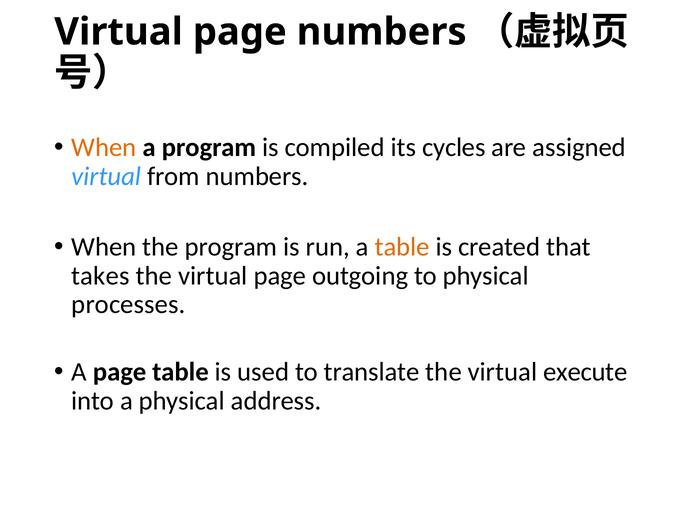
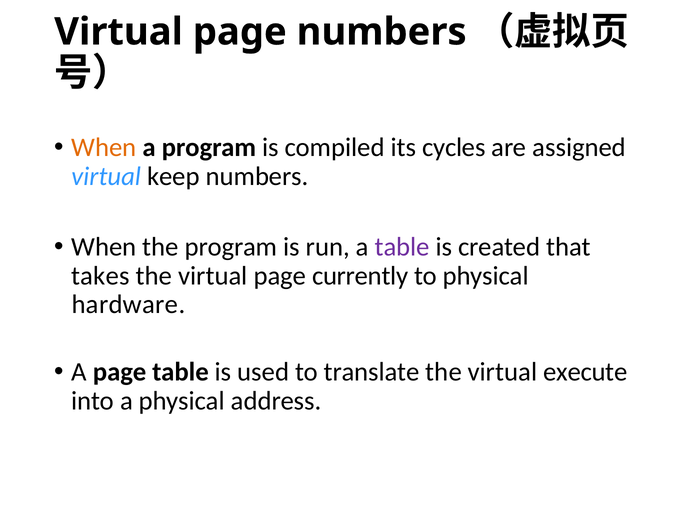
from: from -> keep (173, 176)
table colour: orange -> purple (402, 247)
outgoing: outgoing -> currently (360, 276)
processes: processes -> hardware (128, 305)
